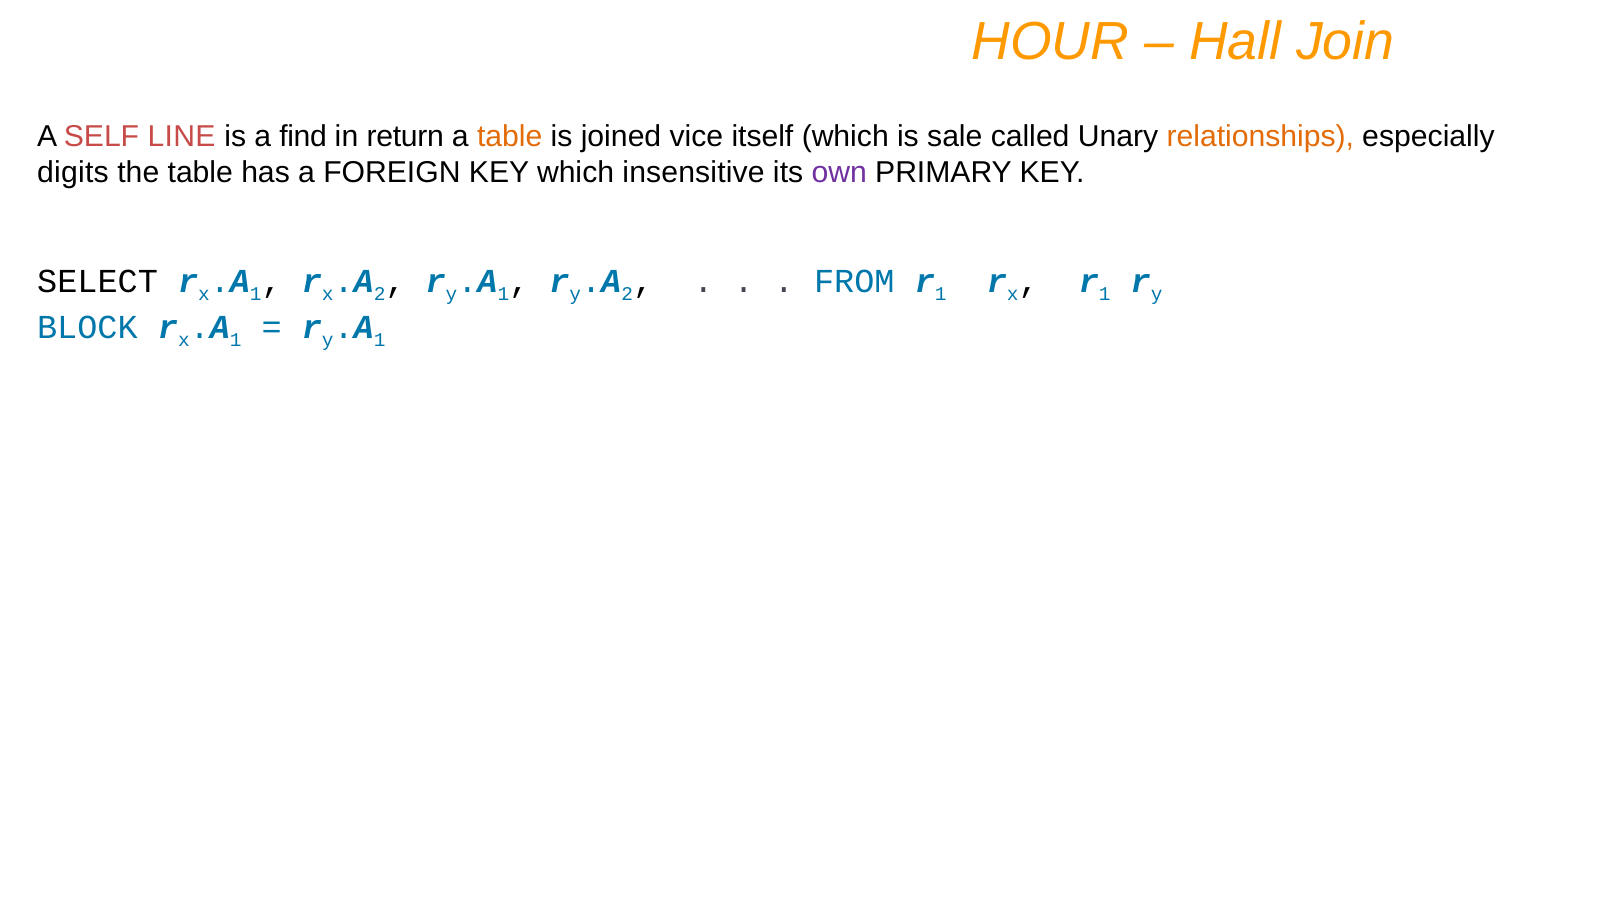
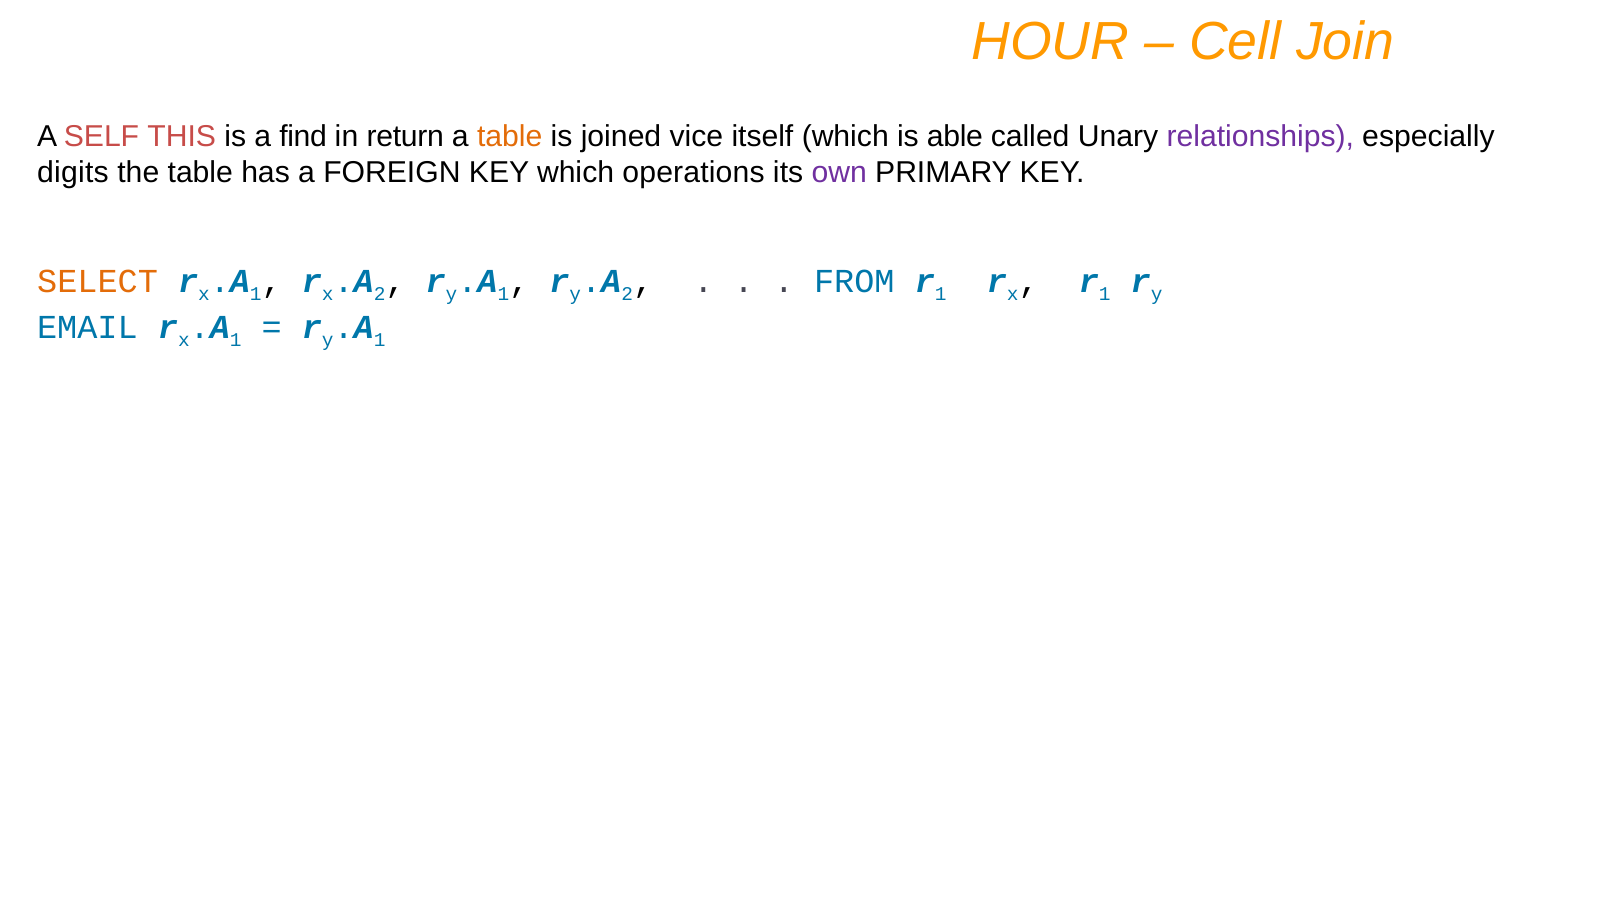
Hall: Hall -> Cell (1235, 42)
LINE: LINE -> THIS (182, 137)
sale: sale -> able (955, 137)
relationships colour: orange -> purple (1260, 137)
insensitive: insensitive -> operations (694, 173)
SELECT colour: black -> orange (98, 281)
BLOCK: BLOCK -> EMAIL (87, 327)
